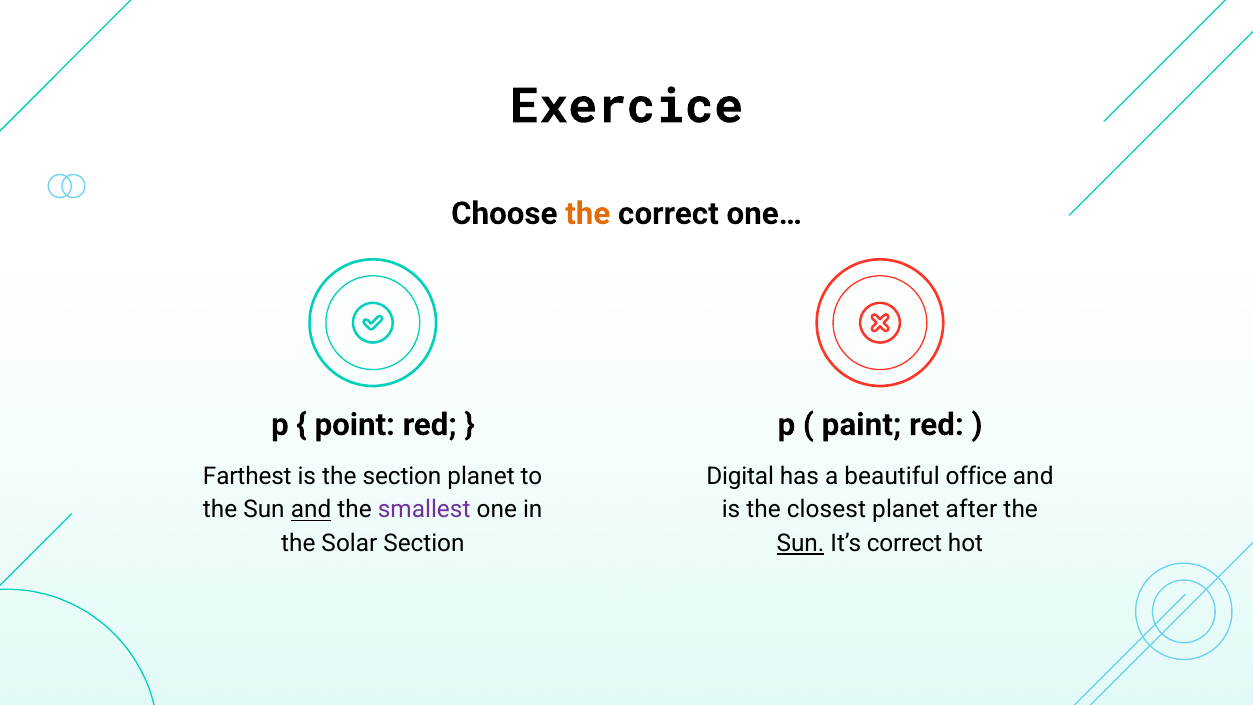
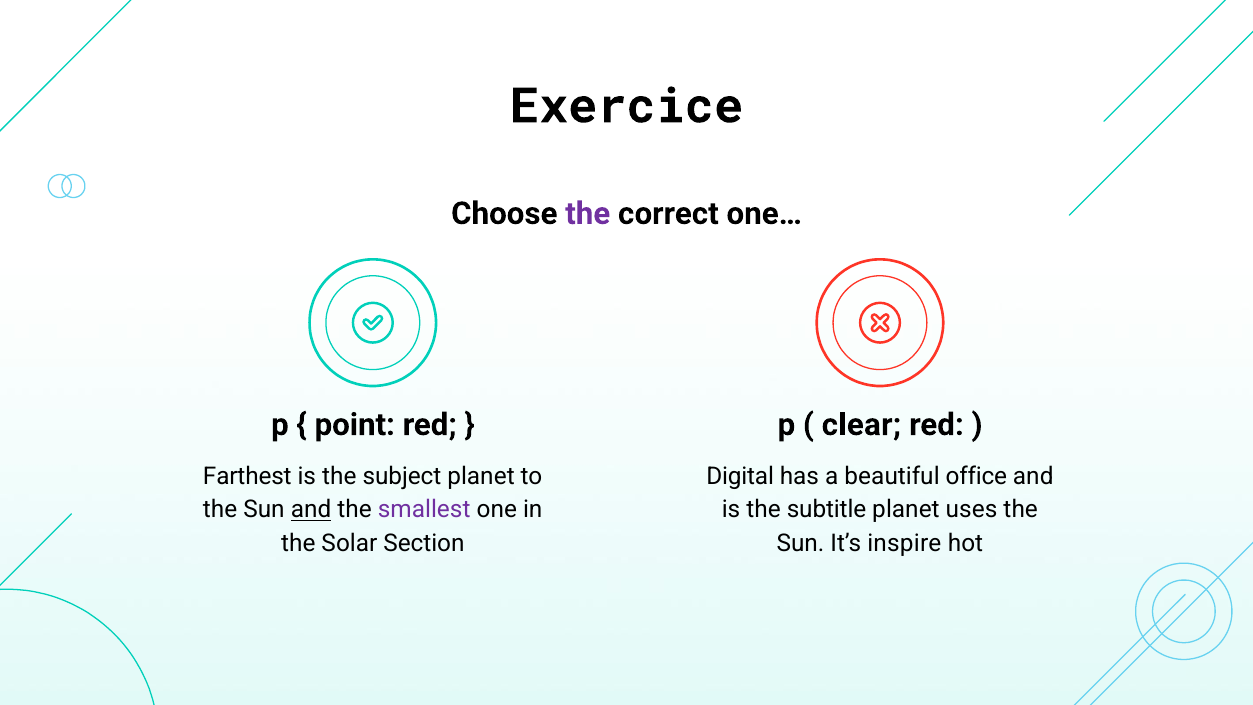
the colour: orange -> purple (588, 214)
paint: paint -> clear (861, 425)
the section: section -> subject (402, 476)
closest: closest -> subtitle (827, 510)
after: after -> uses (972, 510)
Sun underline: present -> none (800, 543)
It’s correct: correct -> inspire (904, 543)
